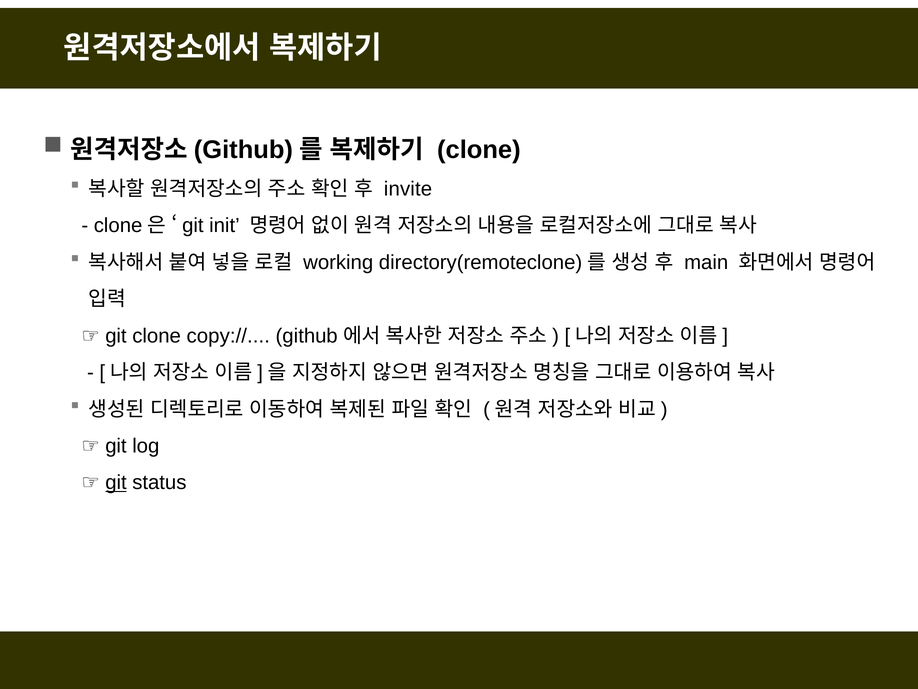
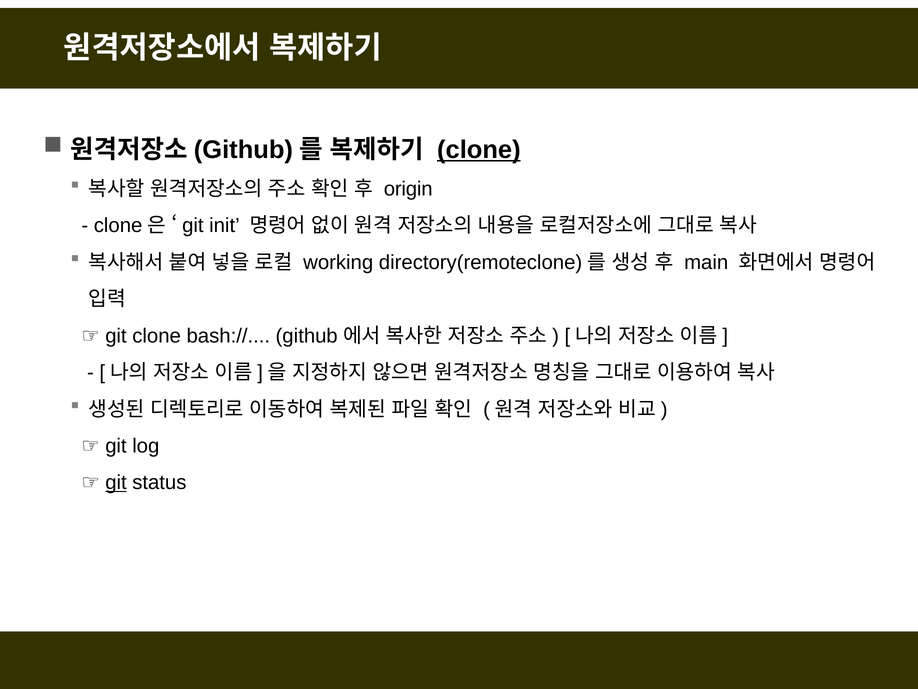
clone underline: none -> present (479, 149)
invite: invite -> origin (408, 189)
copy://: copy:// -> bash:// (228, 336)
